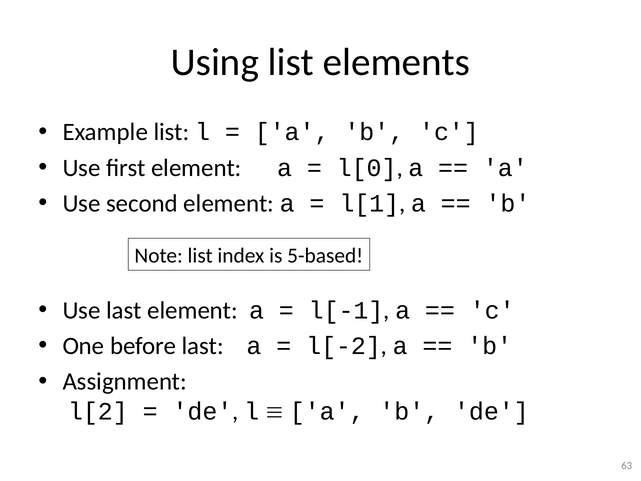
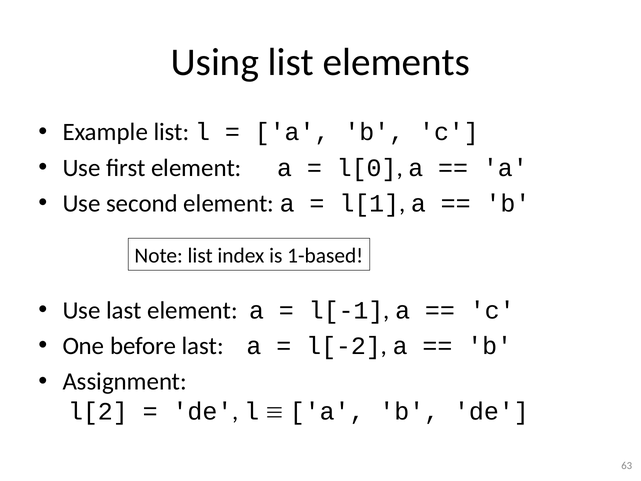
5-based: 5-based -> 1-based (325, 256)
